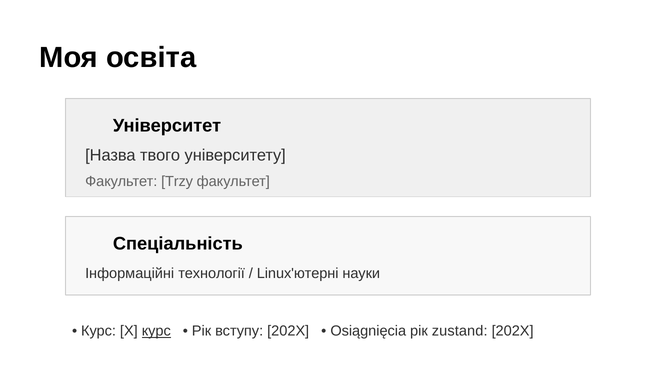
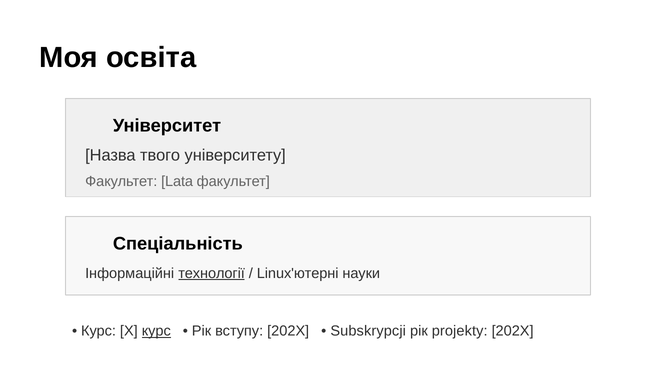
Trzy: Trzy -> Lata (177, 181)
технології underline: none -> present (212, 273)
Osiągnięcia: Osiągnięcia -> Subskrypcji (368, 331)
zustand: zustand -> projekty (460, 331)
